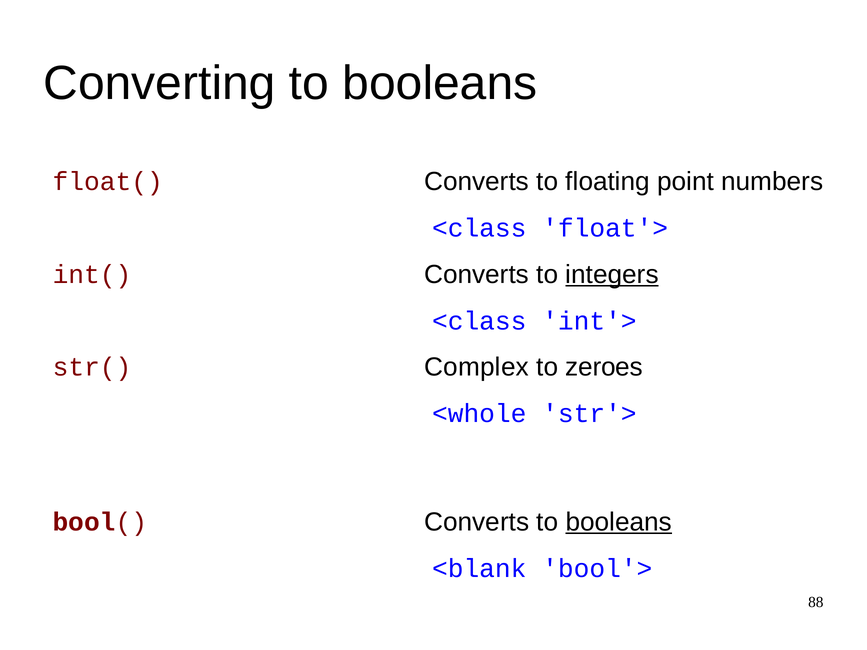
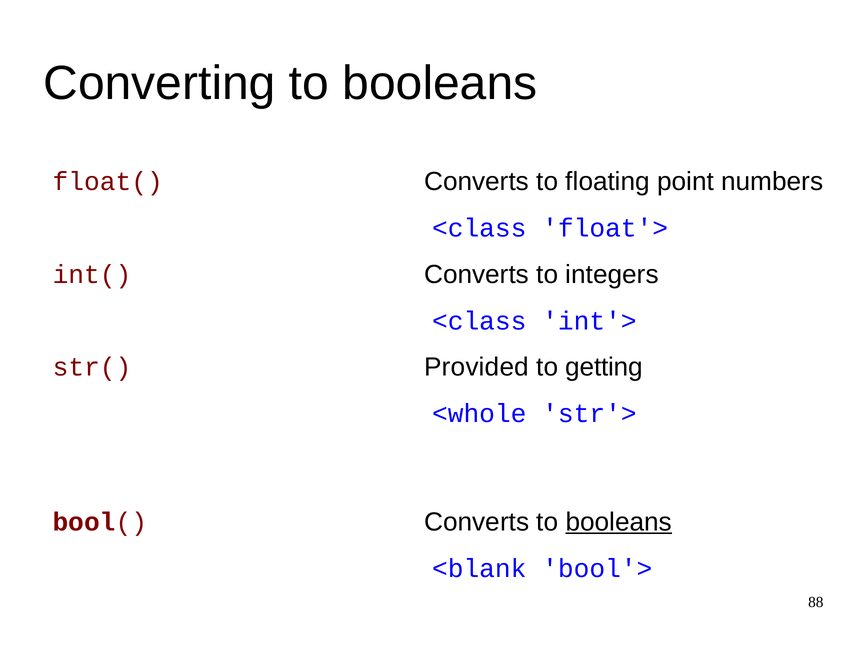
integers underline: present -> none (612, 275)
Complex: Complex -> Provided (477, 367)
zeroes: zeroes -> getting (604, 367)
